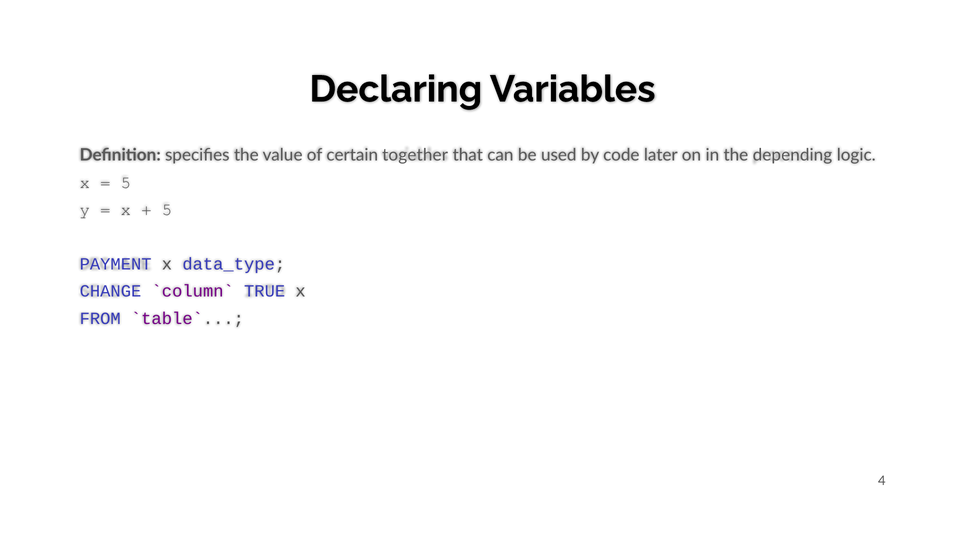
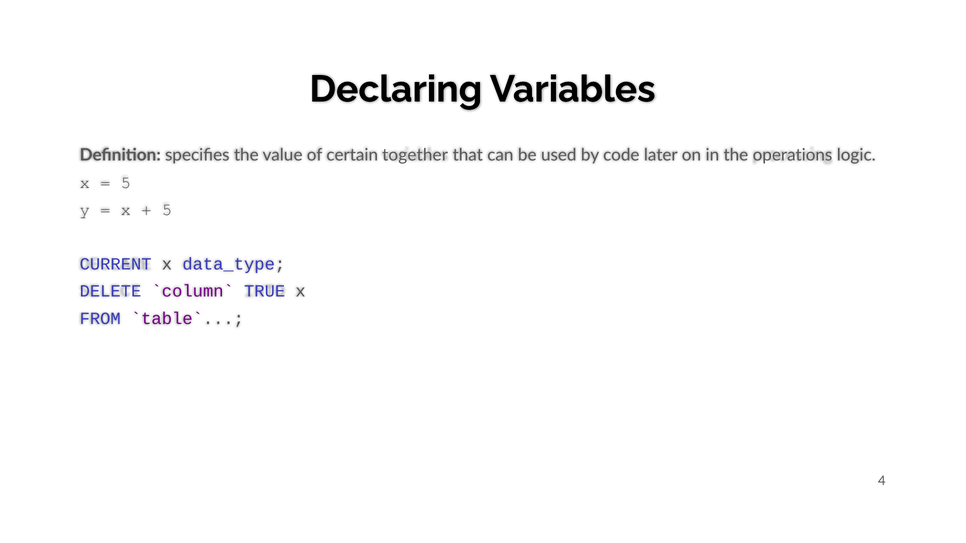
depending: depending -> operations (793, 155)
PAYMENT: PAYMENT -> CURRENT (116, 264)
CHANGE: CHANGE -> DELETE (110, 291)
